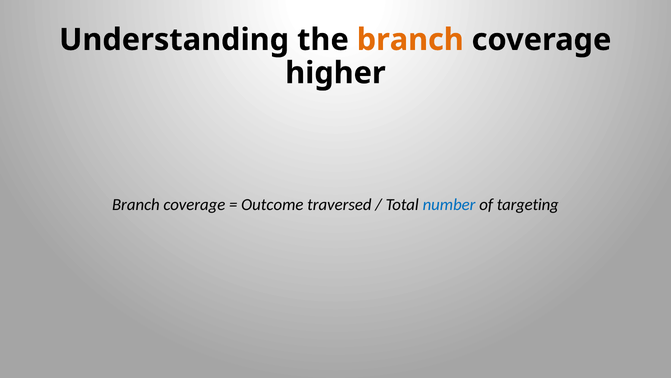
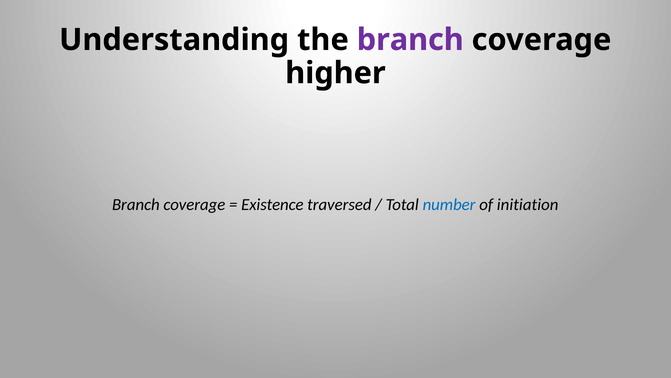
branch colour: orange -> purple (410, 40)
Outcome: Outcome -> Existence (272, 204)
targeting: targeting -> initiation (528, 204)
